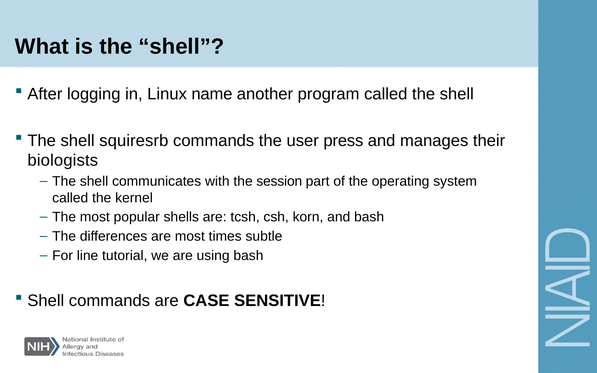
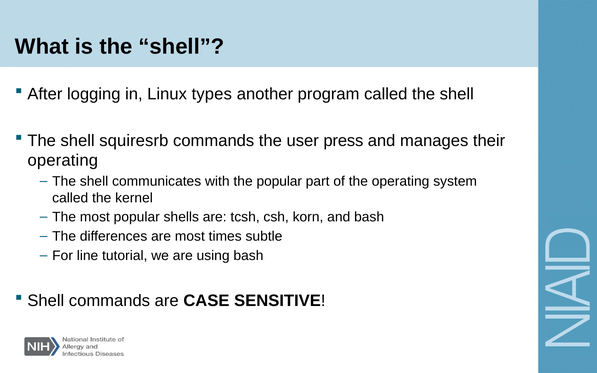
name: name -> types (212, 94)
biologists: biologists -> operating (63, 161)
the session: session -> popular (279, 181)
